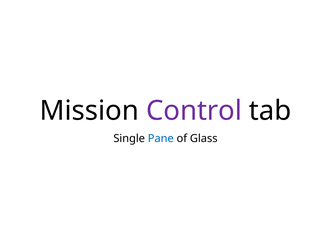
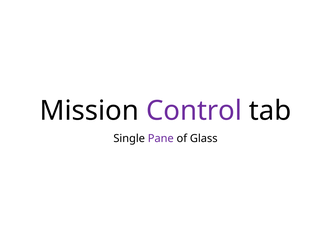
Pane colour: blue -> purple (161, 138)
